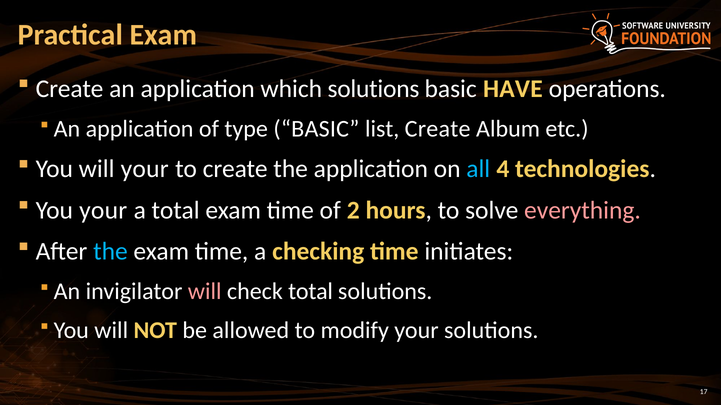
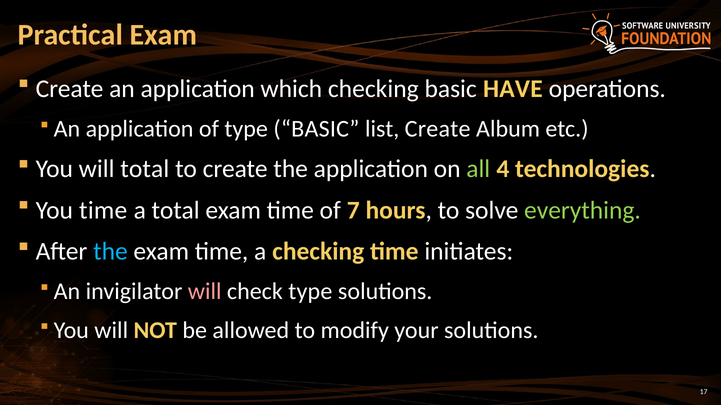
which solutions: solutions -> checking (373, 89)
will your: your -> total (145, 169)
all colour: light blue -> light green (478, 169)
You your: your -> time (103, 210)
2: 2 -> 7 (353, 210)
everything colour: pink -> light green (582, 210)
check total: total -> type (310, 292)
